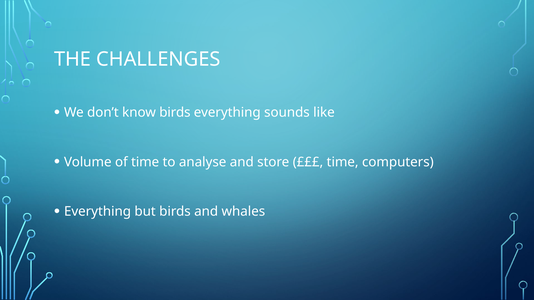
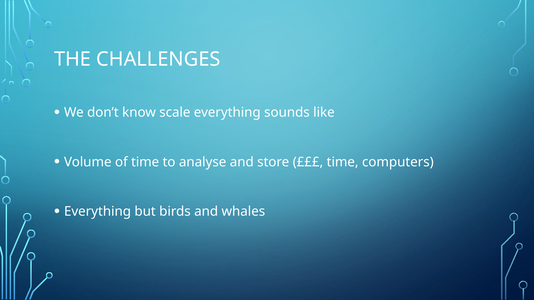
know birds: birds -> scale (175, 113)
